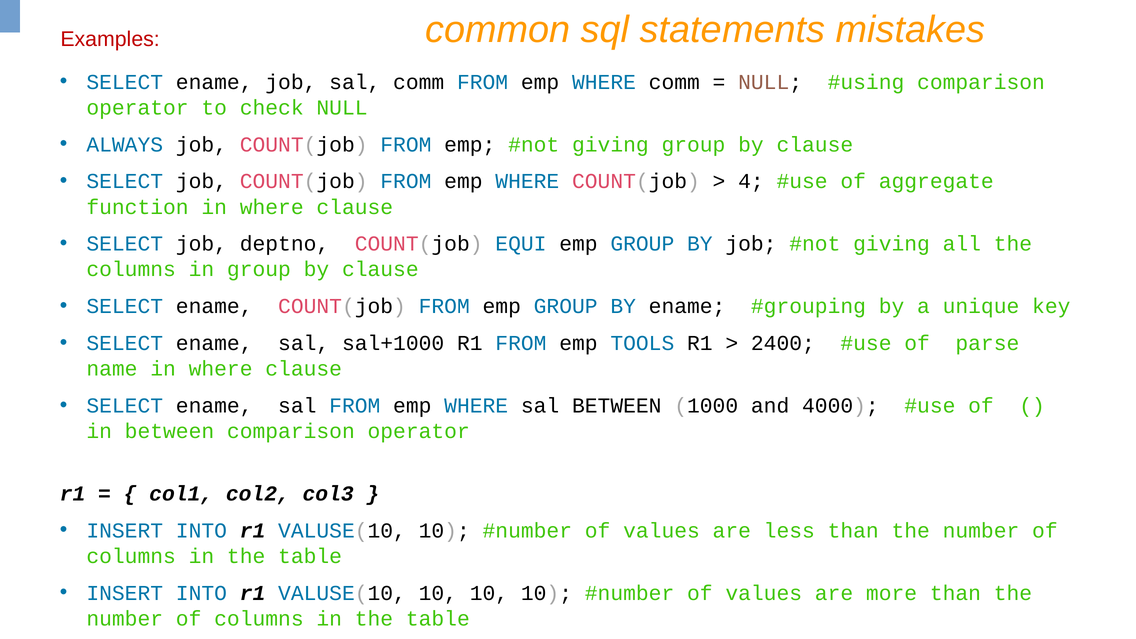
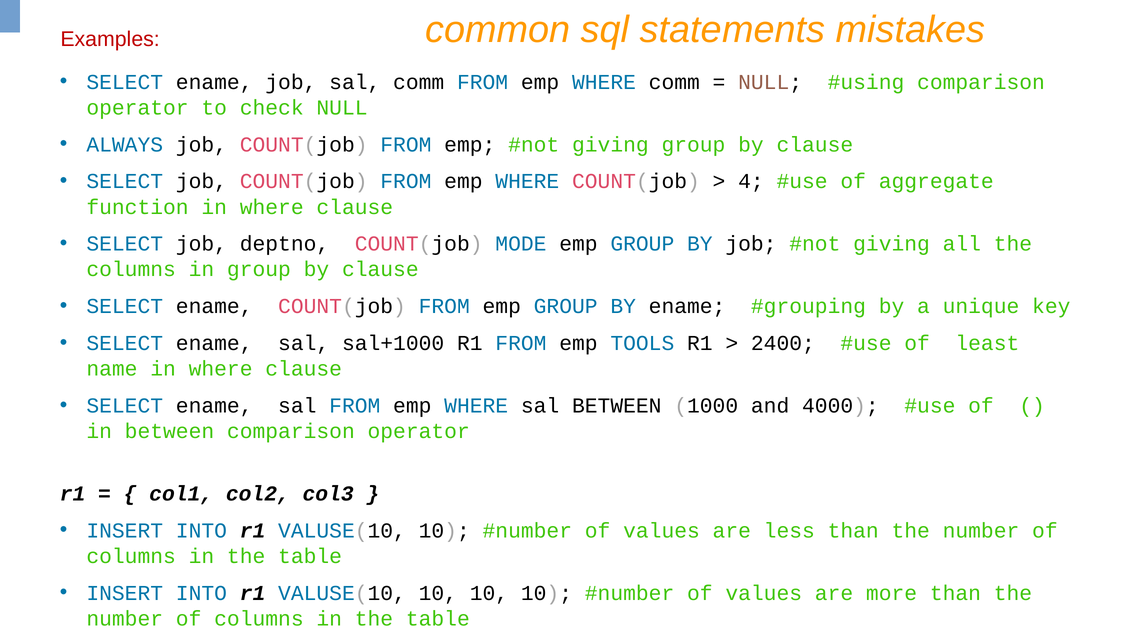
EQUI: EQUI -> MODE (521, 244)
parse: parse -> least (987, 343)
